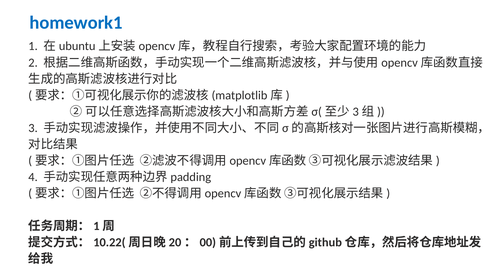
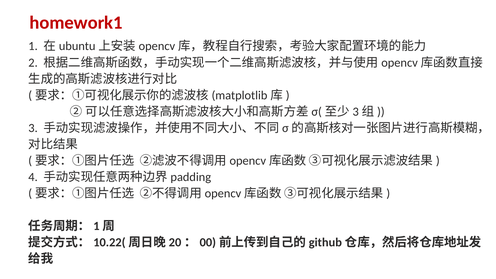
homework1 colour: blue -> red (76, 23)
